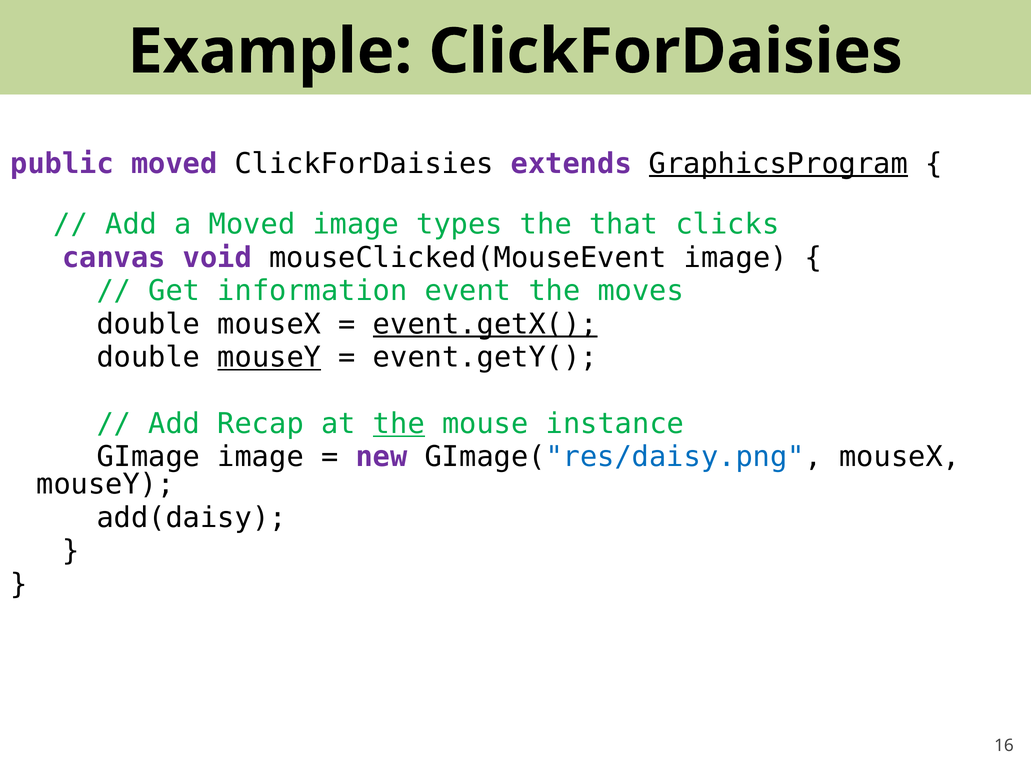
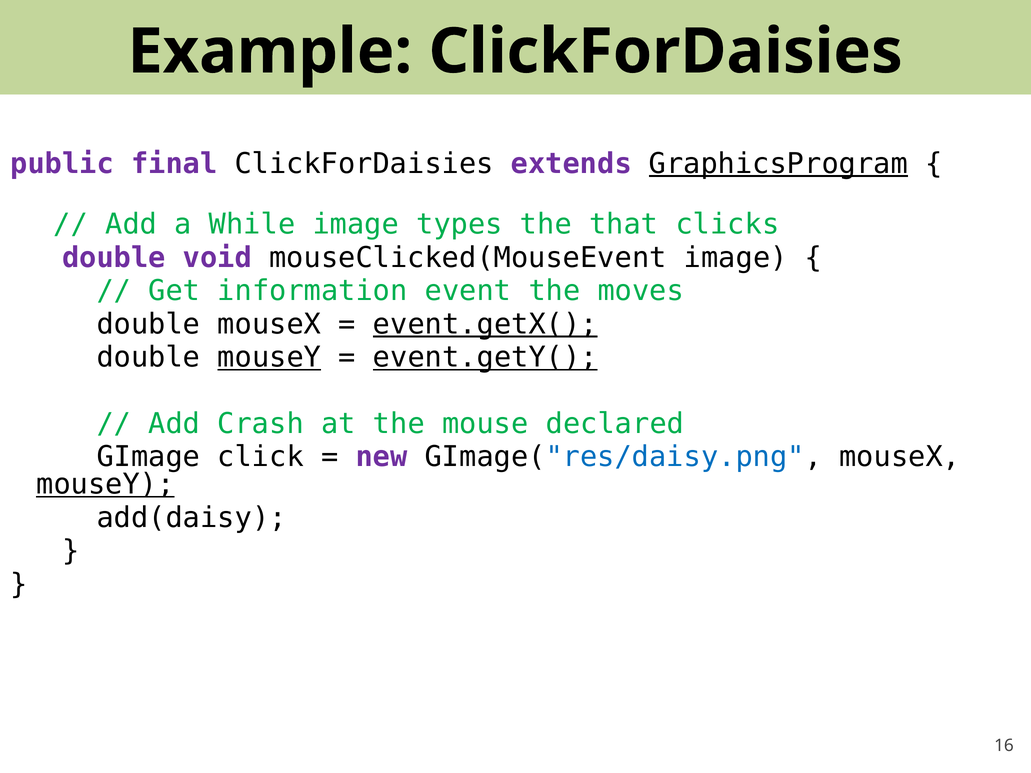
public moved: moved -> final (174, 164)
a Moved: Moved -> While (252, 225)
canvas: canvas -> double (114, 258)
event.getY( underline: none -> present (485, 357)
Recap: Recap -> Crash (261, 424)
the underline: present -> none (399, 424)
instance: instance -> declared (615, 424)
GImage image: image -> click (261, 457)
mouseY underline: none -> present (105, 485)
